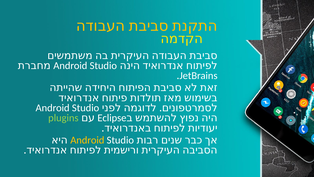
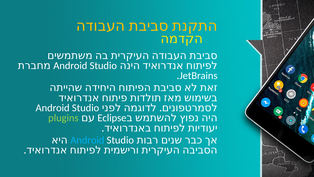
Android colour: yellow -> light blue (87, 140)
